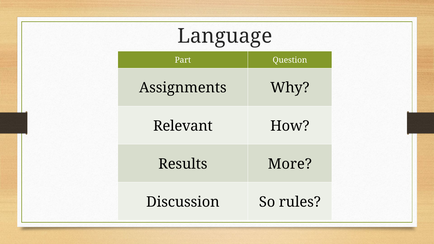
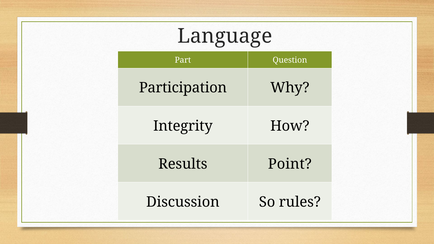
Assignments: Assignments -> Participation (183, 88)
Relevant: Relevant -> Integrity (183, 126)
More: More -> Point (290, 164)
